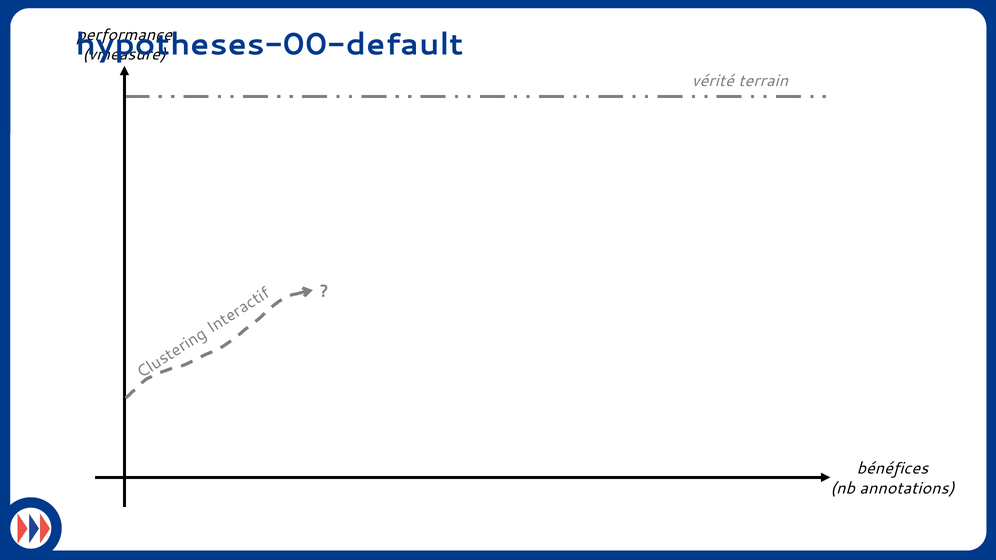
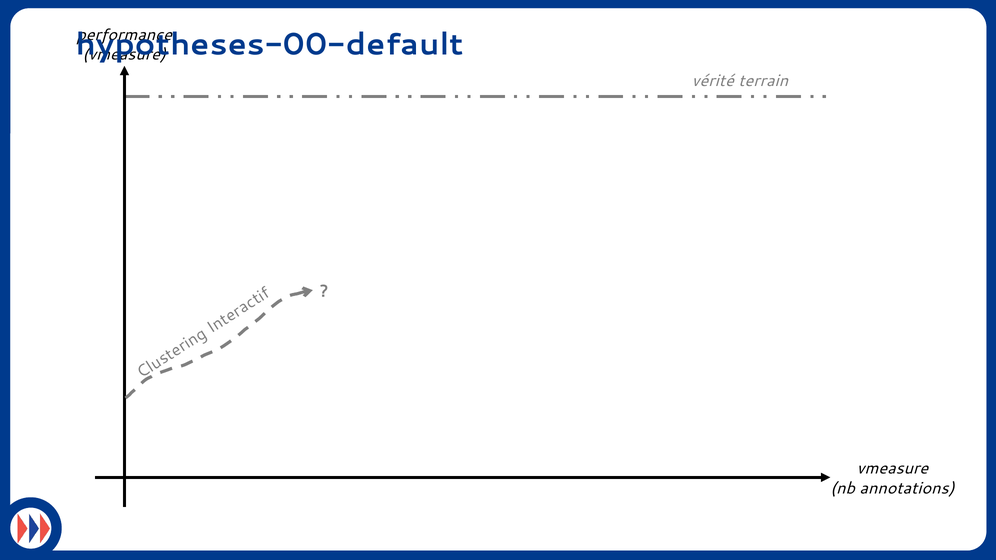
bénéfices: bénéfices -> vmeasure (892, 468)
